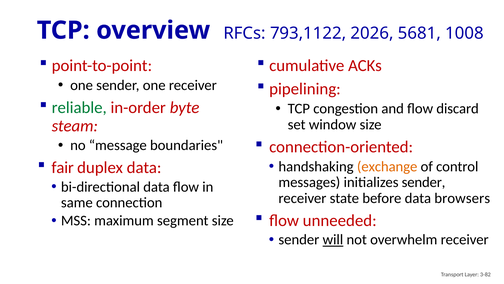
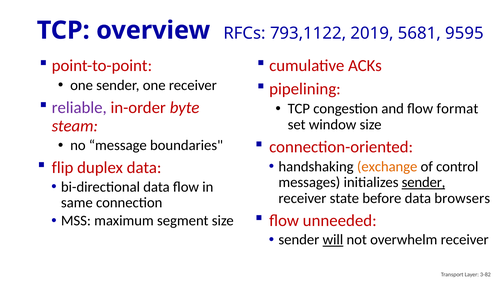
2026: 2026 -> 2019 (372, 33)
1008: 1008 -> 9595 (464, 33)
reliable colour: green -> purple (79, 107)
discard: discard -> format (457, 109)
fair: fair -> flip (63, 167)
sender underline: none -> present (424, 182)
